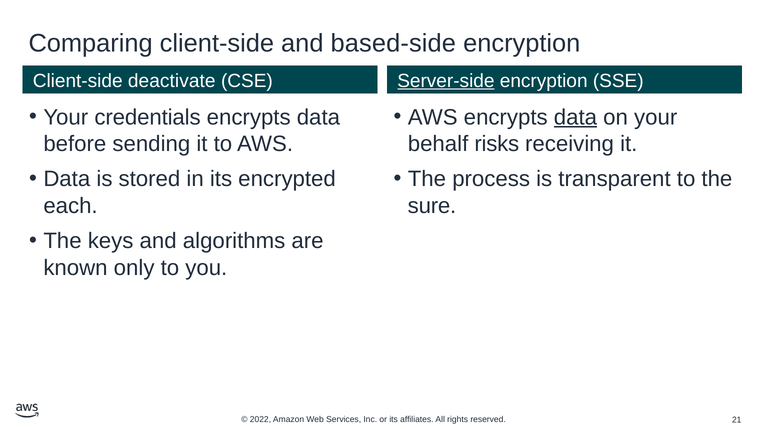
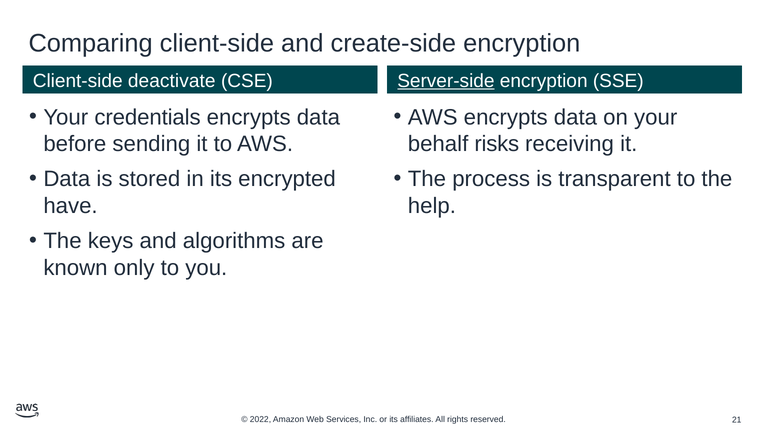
based-side: based-side -> create-side (393, 43)
data underline: present -> none (575, 117)
each: each -> have (71, 206)
sure: sure -> help (432, 206)
